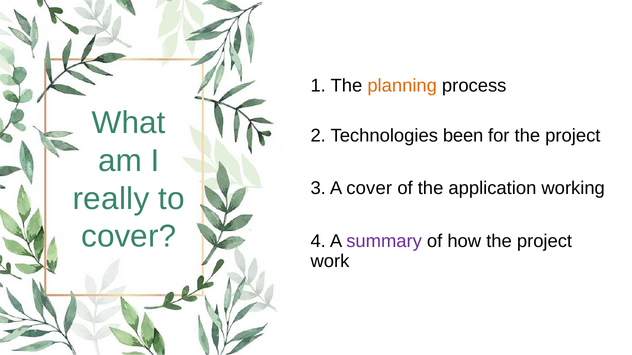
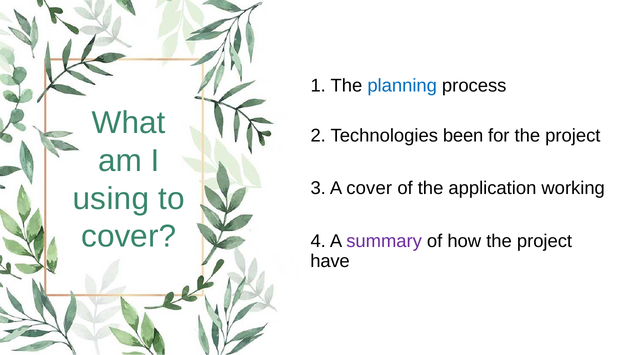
planning colour: orange -> blue (402, 86)
really: really -> using (111, 199)
work: work -> have (330, 262)
